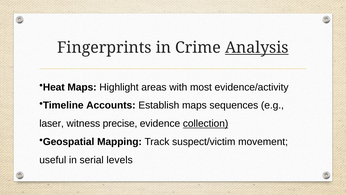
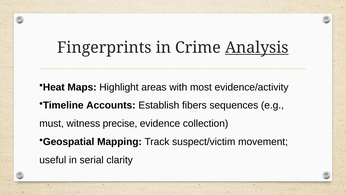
Establish maps: maps -> fibers (194, 105)
laser: laser -> must (52, 123)
collection underline: present -> none (206, 123)
levels: levels -> clarity (120, 160)
